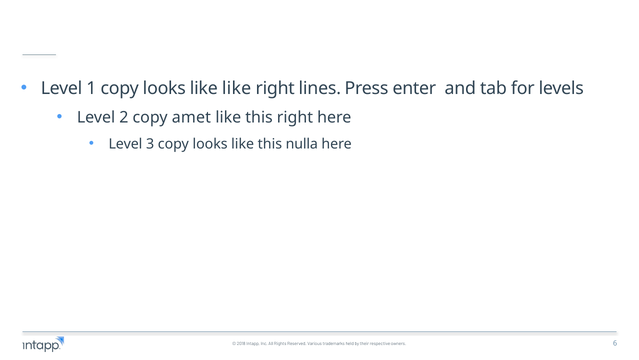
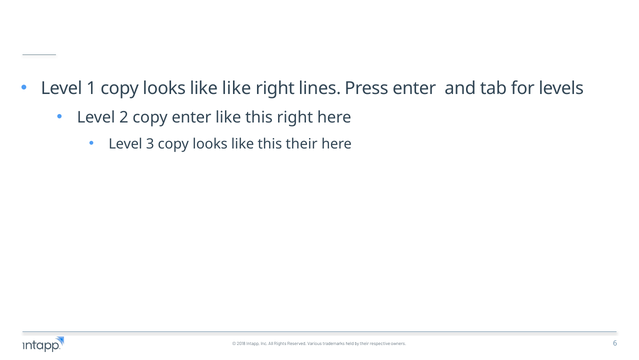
copy amet: amet -> enter (192, 117)
this nulla: nulla -> their (302, 144)
